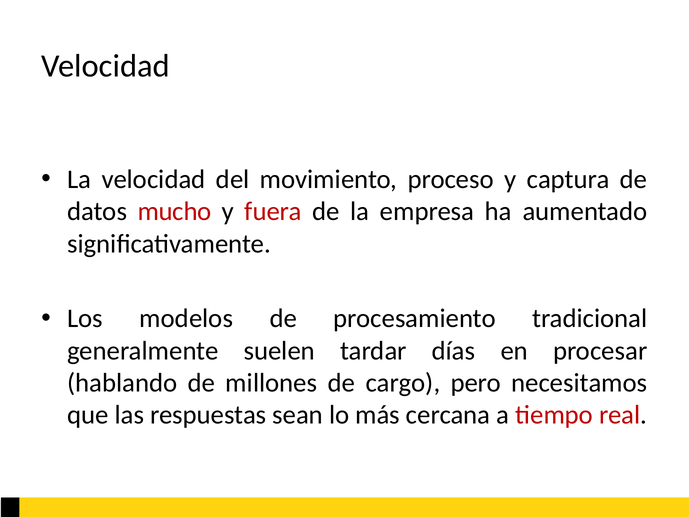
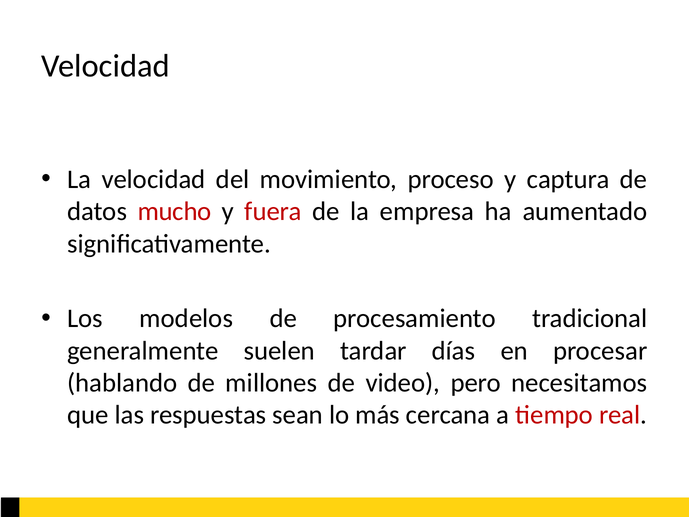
cargo: cargo -> video (403, 383)
